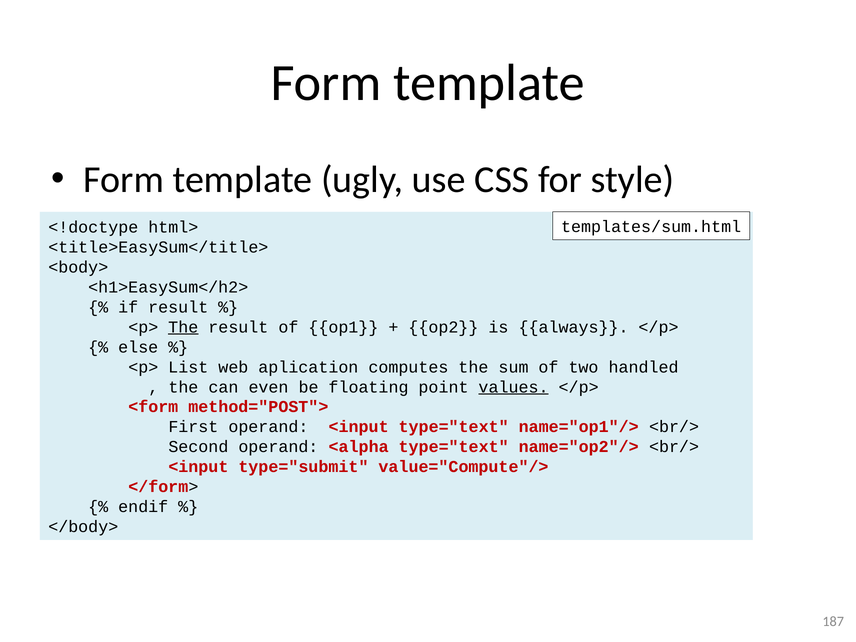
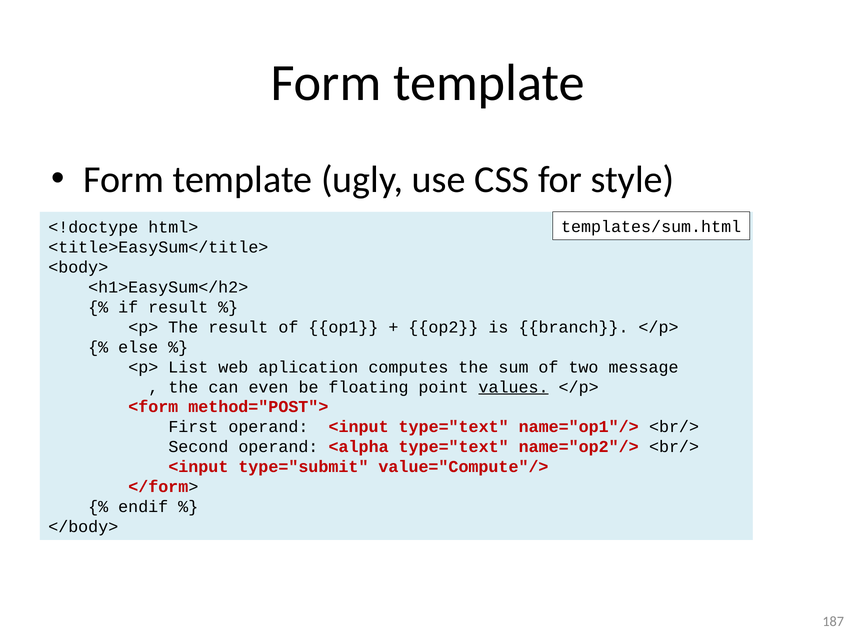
The underline: present -> none (183, 327)
always: always -> branch (574, 327)
handled: handled -> message (644, 367)
